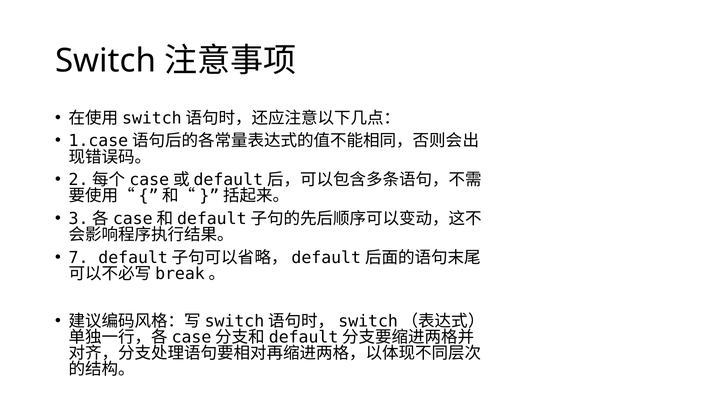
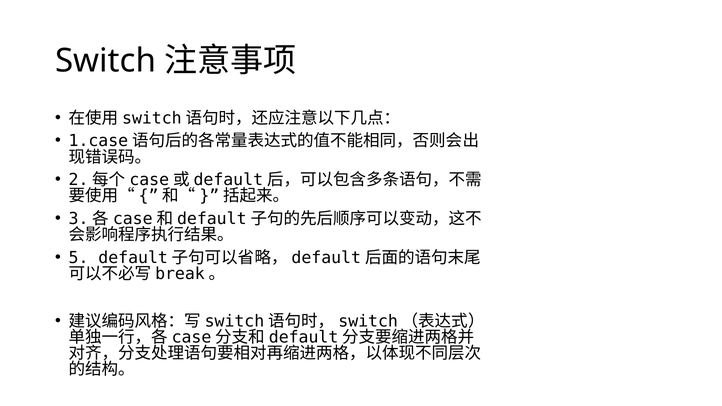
7: 7 -> 5 (79, 258)
